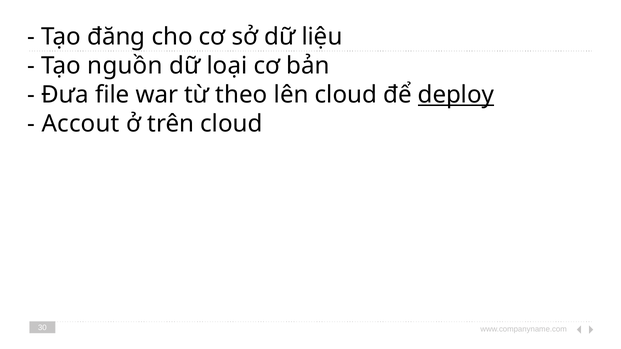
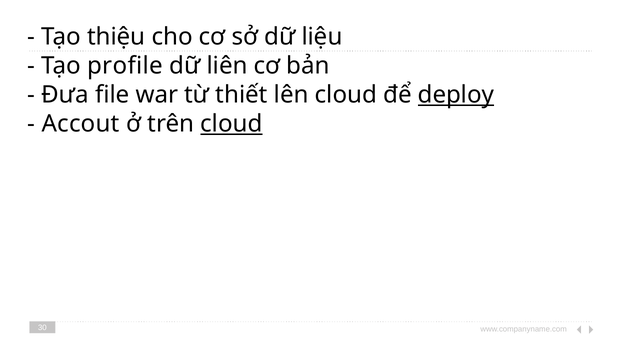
đăng: đăng -> thiệu (116, 37)
nguồn: nguồn -> profile (125, 66)
loại: loại -> liên (227, 66)
theo: theo -> thiết (242, 95)
cloud underline: none -> present (231, 124)
